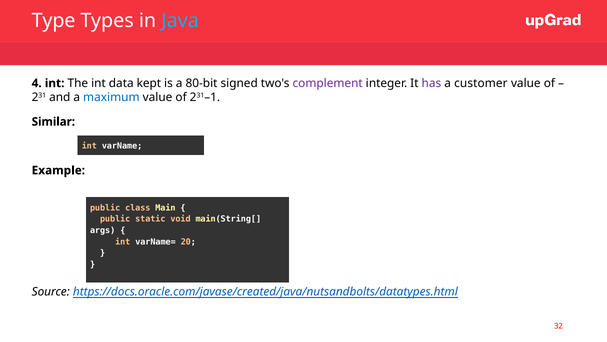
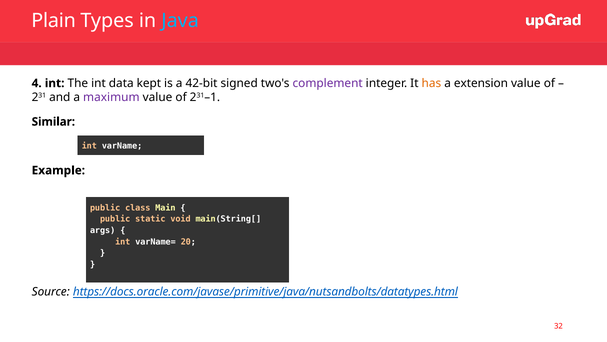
Type: Type -> Plain (54, 21)
80-bit: 80-bit -> 42-bit (201, 83)
has colour: purple -> orange (431, 83)
customer: customer -> extension (481, 83)
maximum colour: blue -> purple (111, 97)
https://docs.oracle.com/javase/created/java/nutsandbolts/datatypes.html: https://docs.oracle.com/javase/created/java/nutsandbolts/datatypes.html -> https://docs.oracle.com/javase/primitive/java/nutsandbolts/datatypes.html (265, 292)
